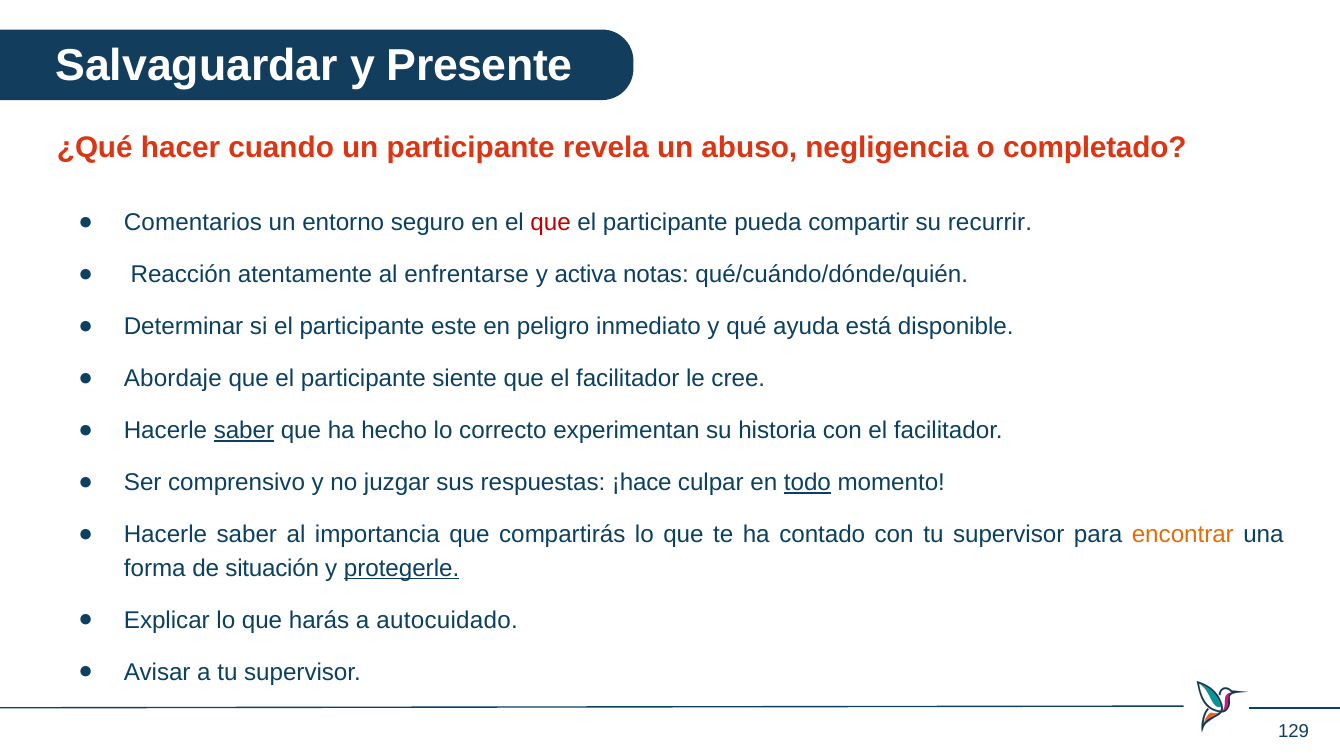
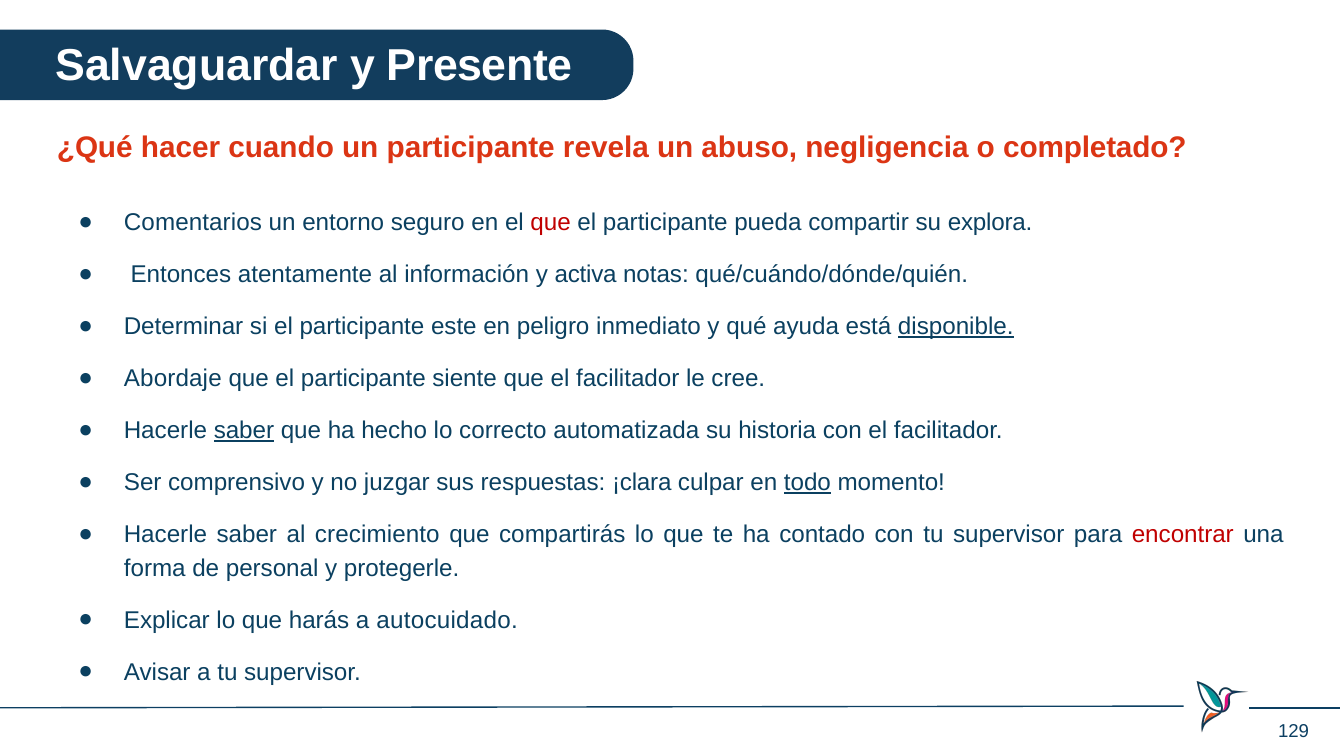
recurrir: recurrir -> explora (990, 223)
Reacción: Reacción -> Entonces (181, 275)
enfrentarse: enfrentarse -> información (467, 275)
disponible underline: none -> present (956, 327)
experimentan: experimentan -> automatizada (626, 431)
¡hace: ¡hace -> ¡clara (642, 483)
importancia: importancia -> crecimiento (377, 535)
encontrar colour: orange -> red (1183, 535)
situación: situación -> personal (272, 568)
protegerle underline: present -> none (402, 568)
